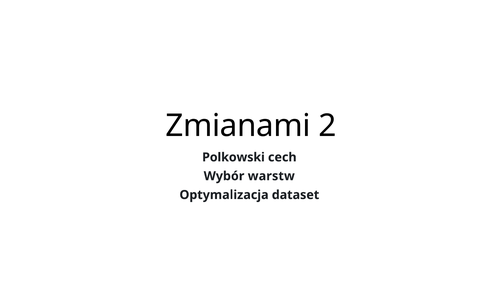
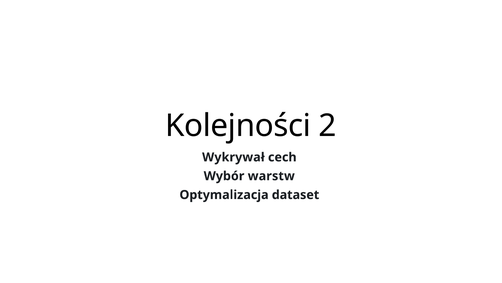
Zmianami: Zmianami -> Kolejności (238, 125)
Polkowski: Polkowski -> Wykrywał (233, 157)
